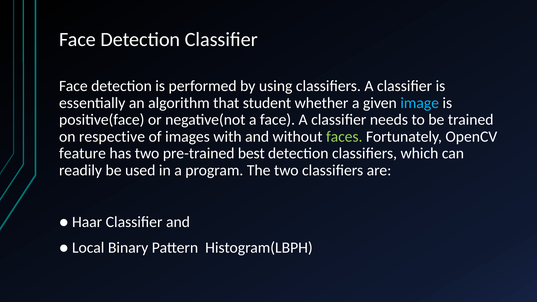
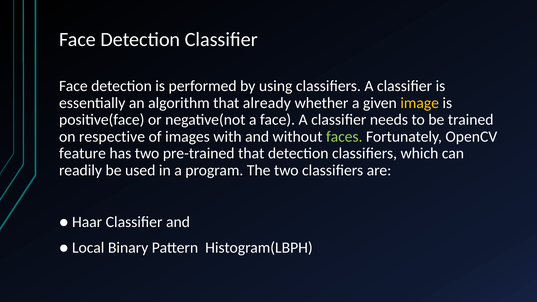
student: student -> already (267, 103)
image colour: light blue -> yellow (420, 103)
pre-trained best: best -> that (251, 154)
